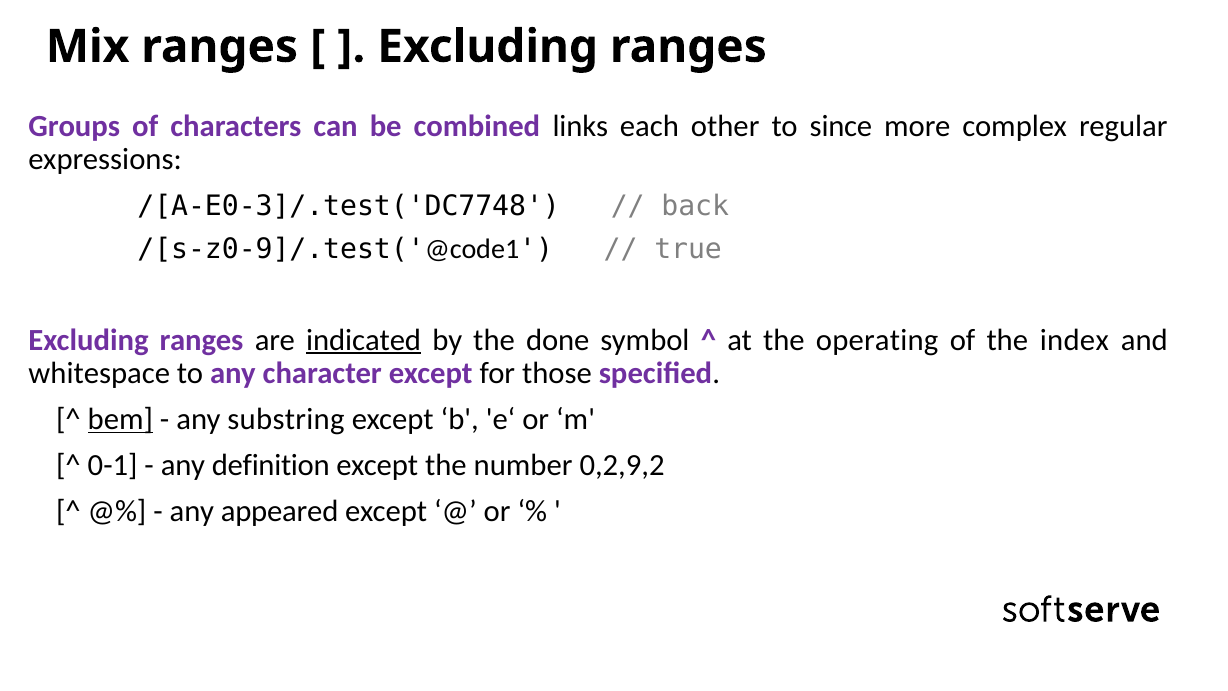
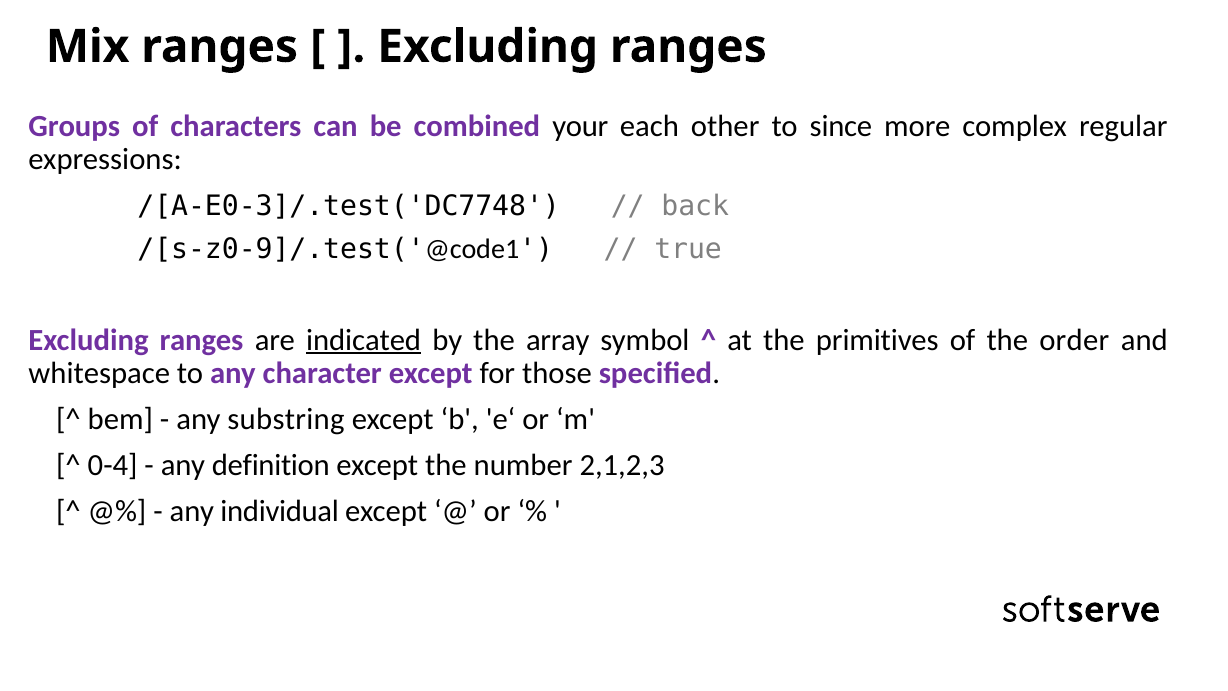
links: links -> your (580, 126)
done: done -> array (558, 340)
operating: operating -> primitives (877, 340)
index: index -> order (1074, 340)
bem underline: present -> none (120, 419)
0-1: 0-1 -> 0-4 (113, 465)
0,2,9,2: 0,2,9,2 -> 2,1,2,3 (622, 465)
appeared: appeared -> individual (280, 511)
